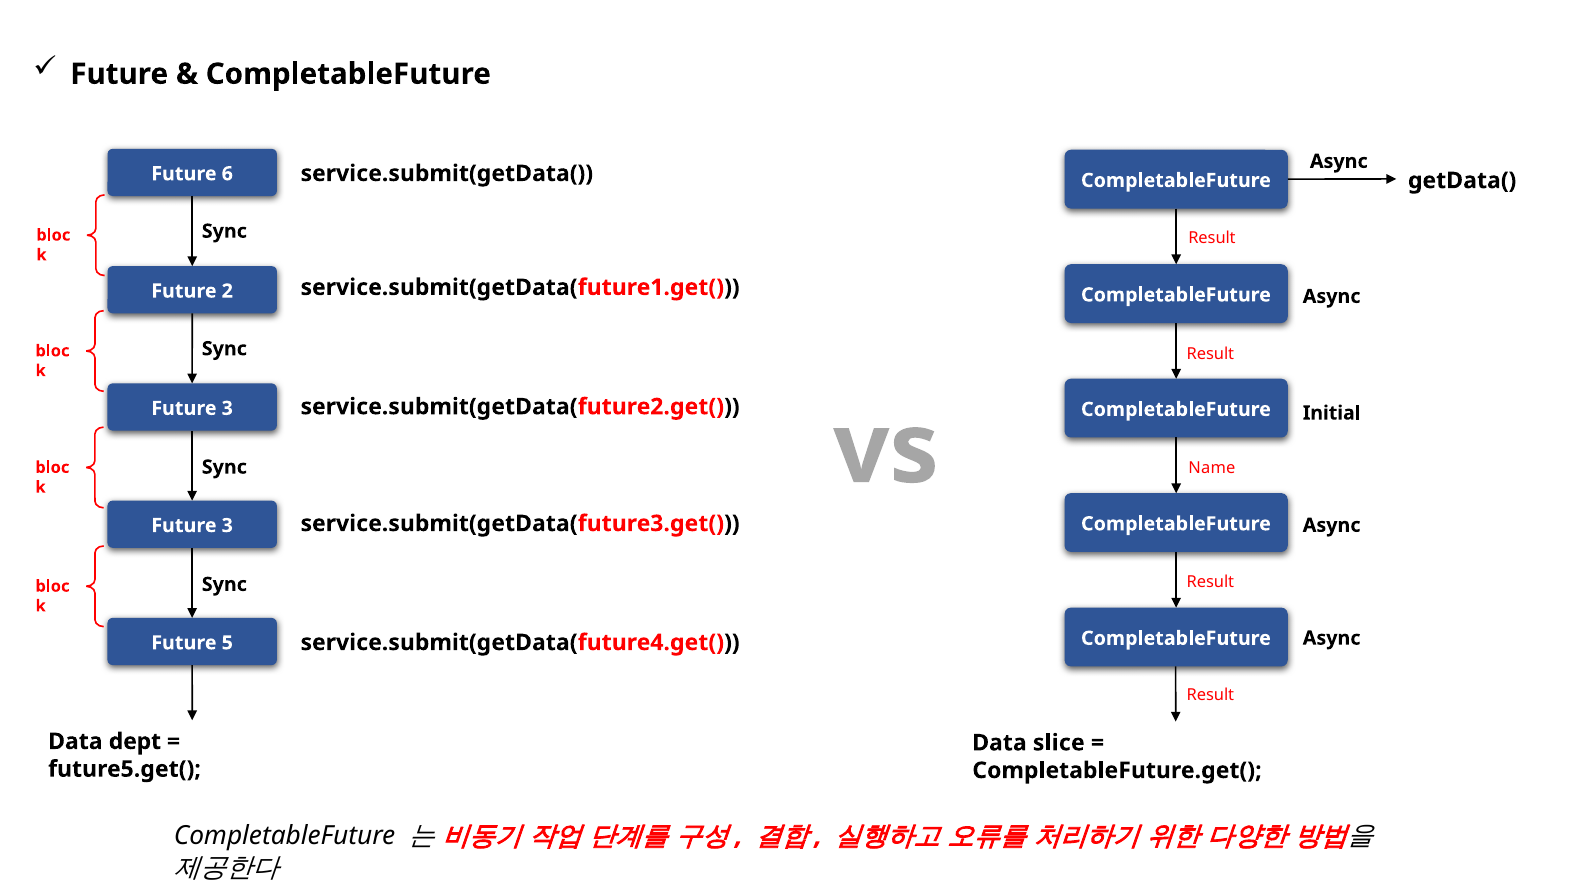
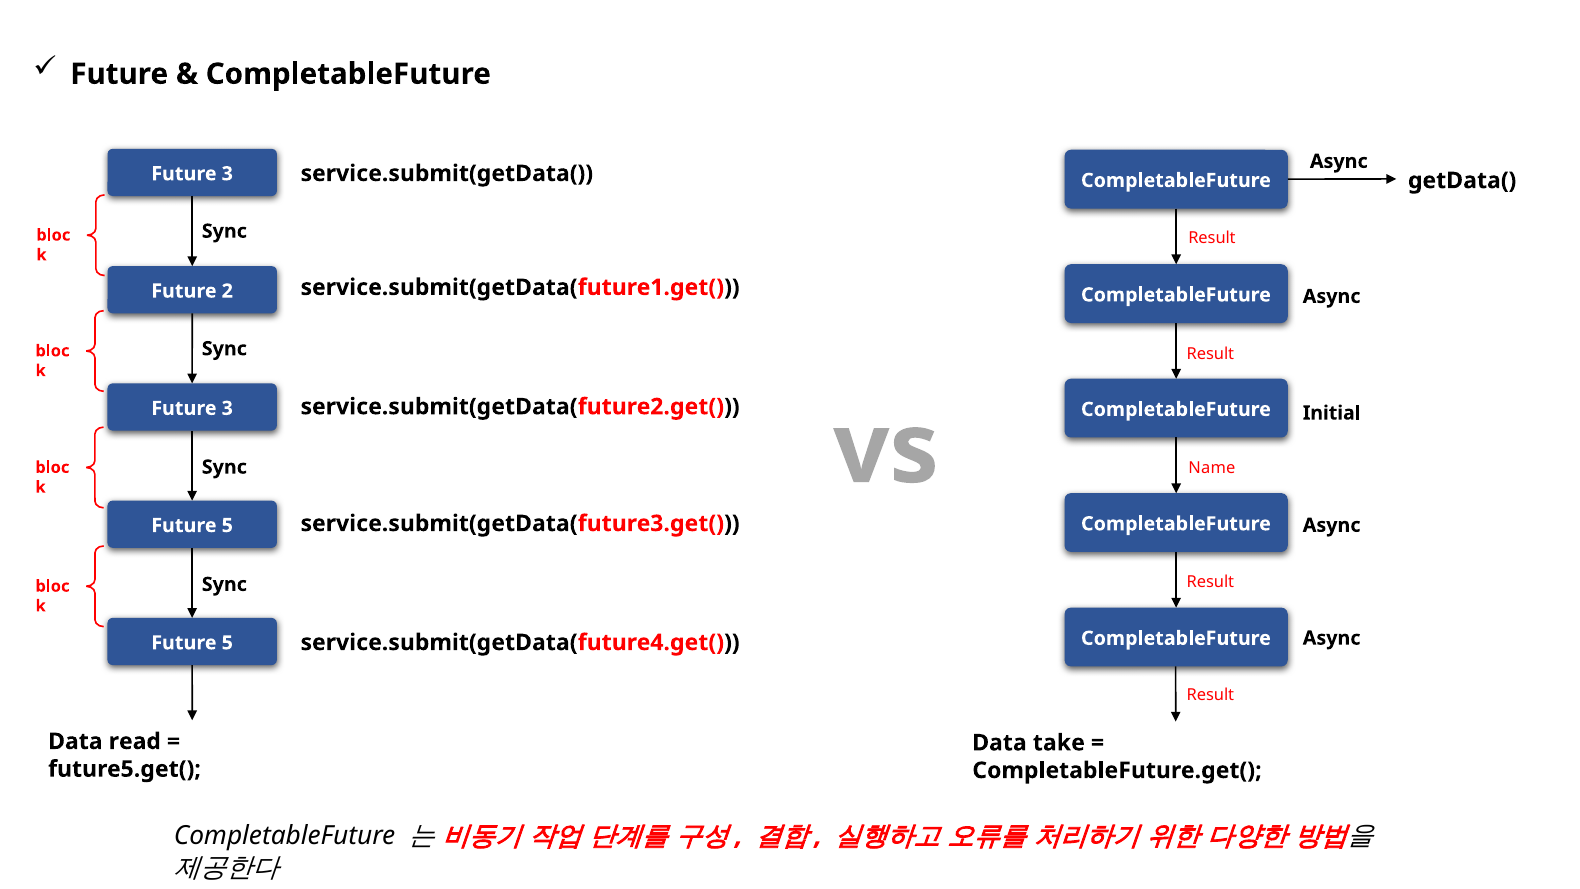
6: 6 -> 3 (227, 174)
3: 3 -> 5 (227, 525)
dept: dept -> read (135, 741)
slice: slice -> take (1059, 743)
